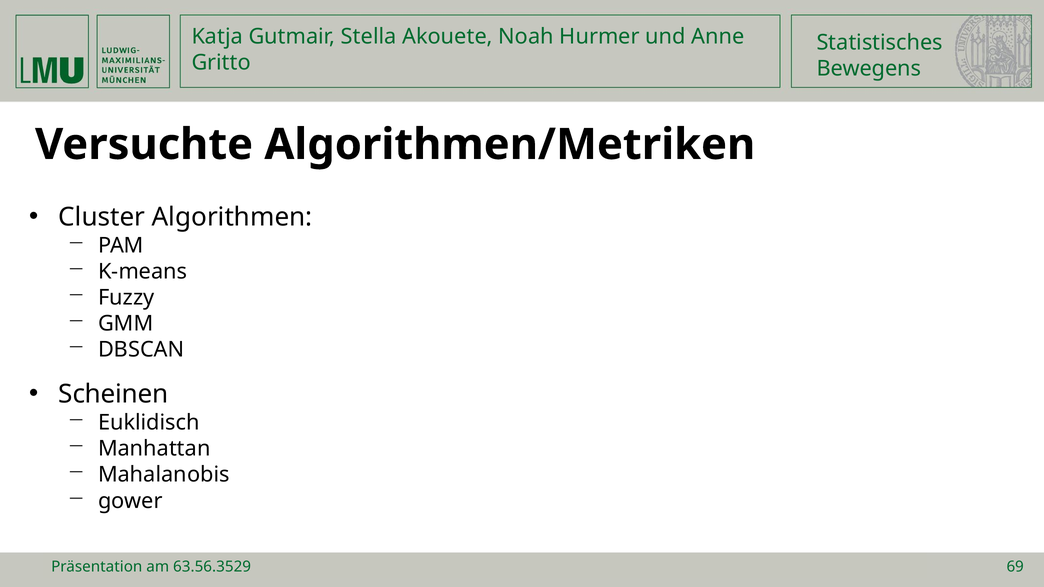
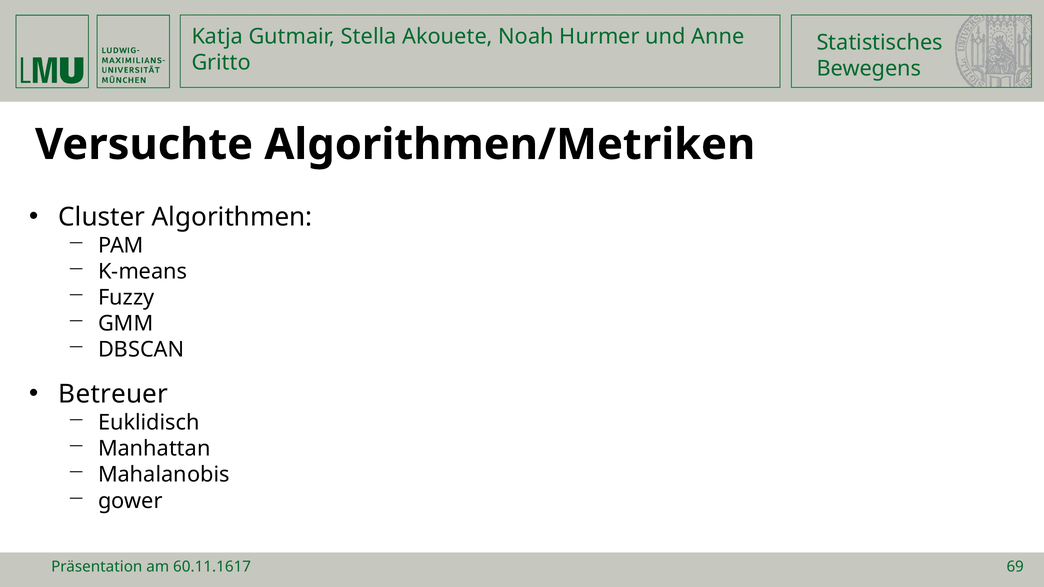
Scheinen: Scheinen -> Betreuer (113, 394)
63.56.3529: 63.56.3529 -> 60.11.1617 (212, 567)
